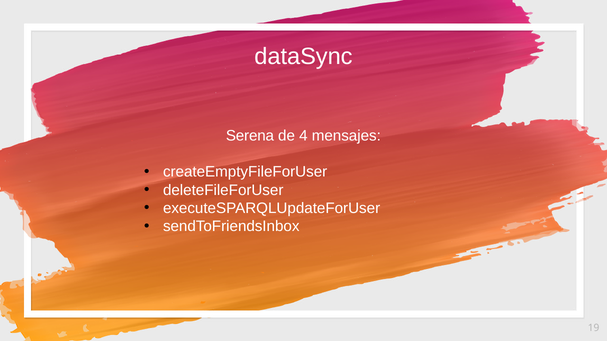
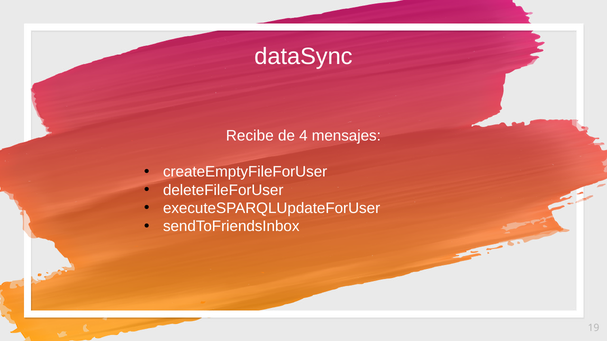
Serena: Serena -> Recibe (250, 136)
